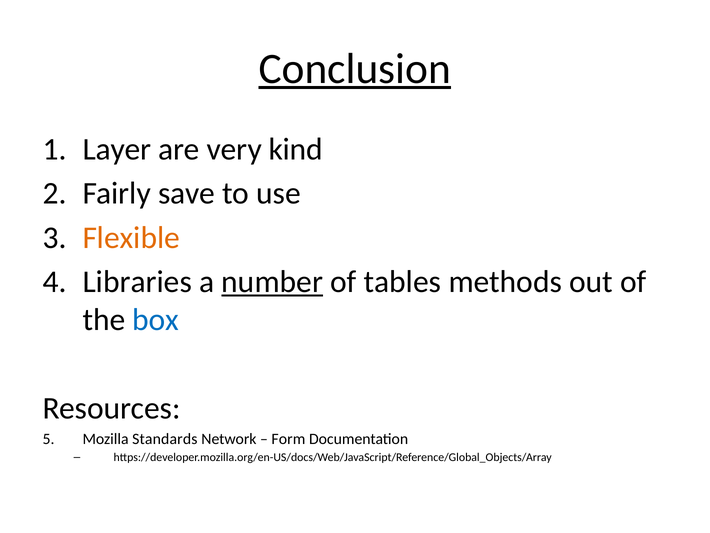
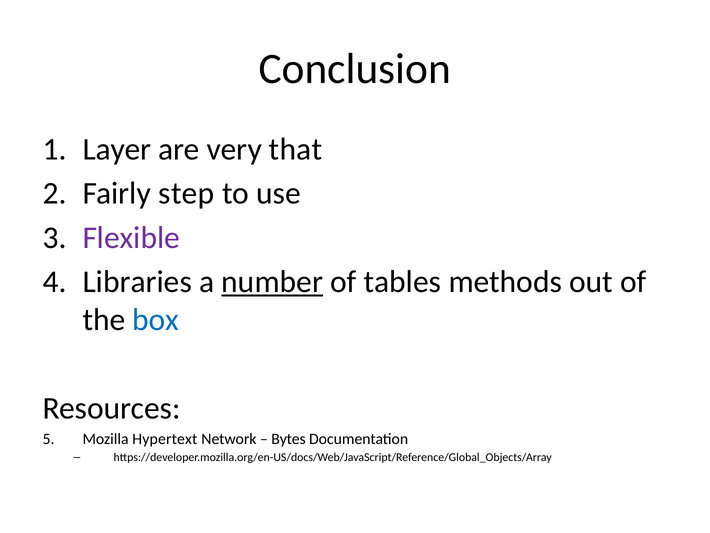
Conclusion underline: present -> none (355, 69)
kind: kind -> that (296, 149)
save: save -> step (186, 193)
Flexible colour: orange -> purple (131, 237)
Standards: Standards -> Hypertext (165, 438)
Form: Form -> Bytes (289, 438)
